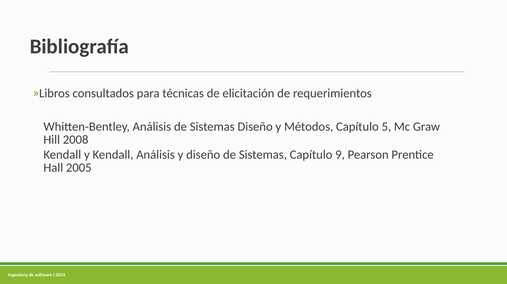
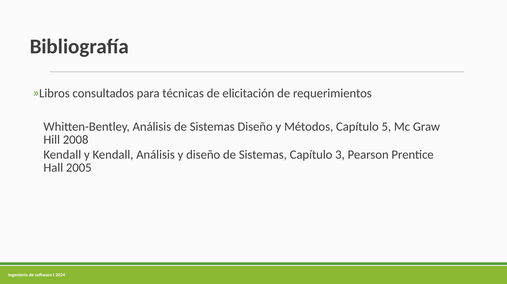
9: 9 -> 3 (340, 155)
